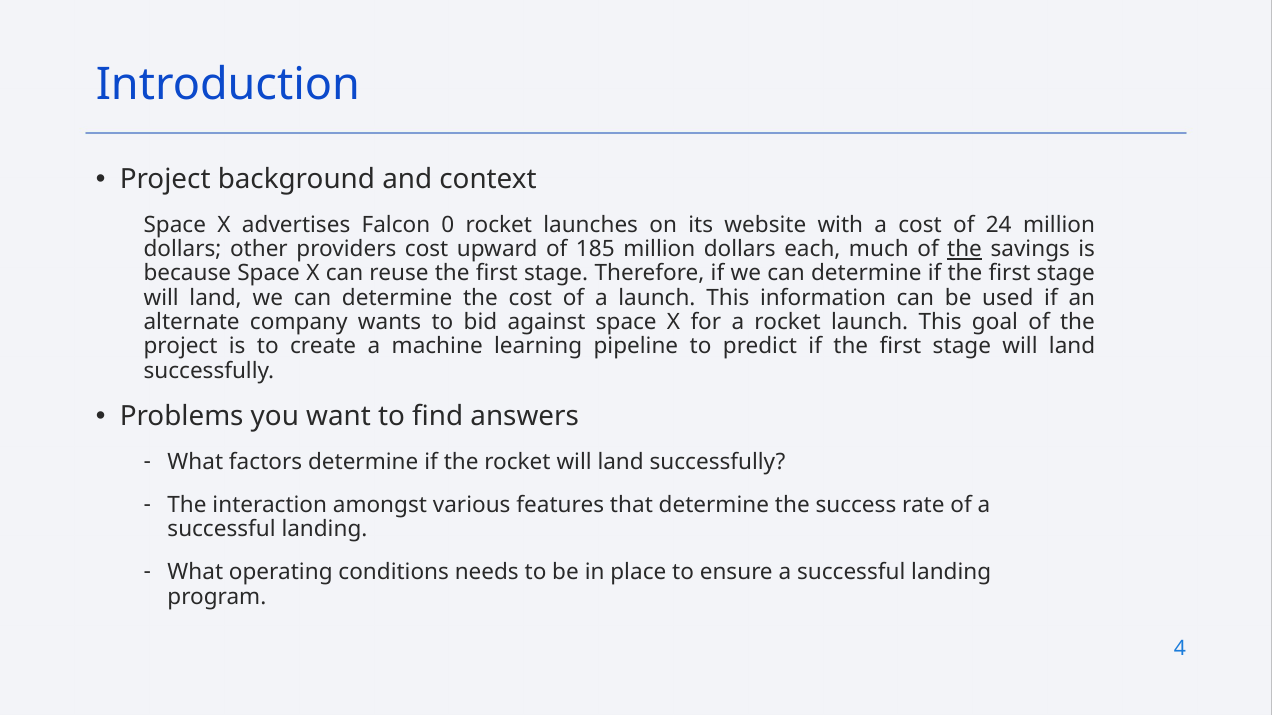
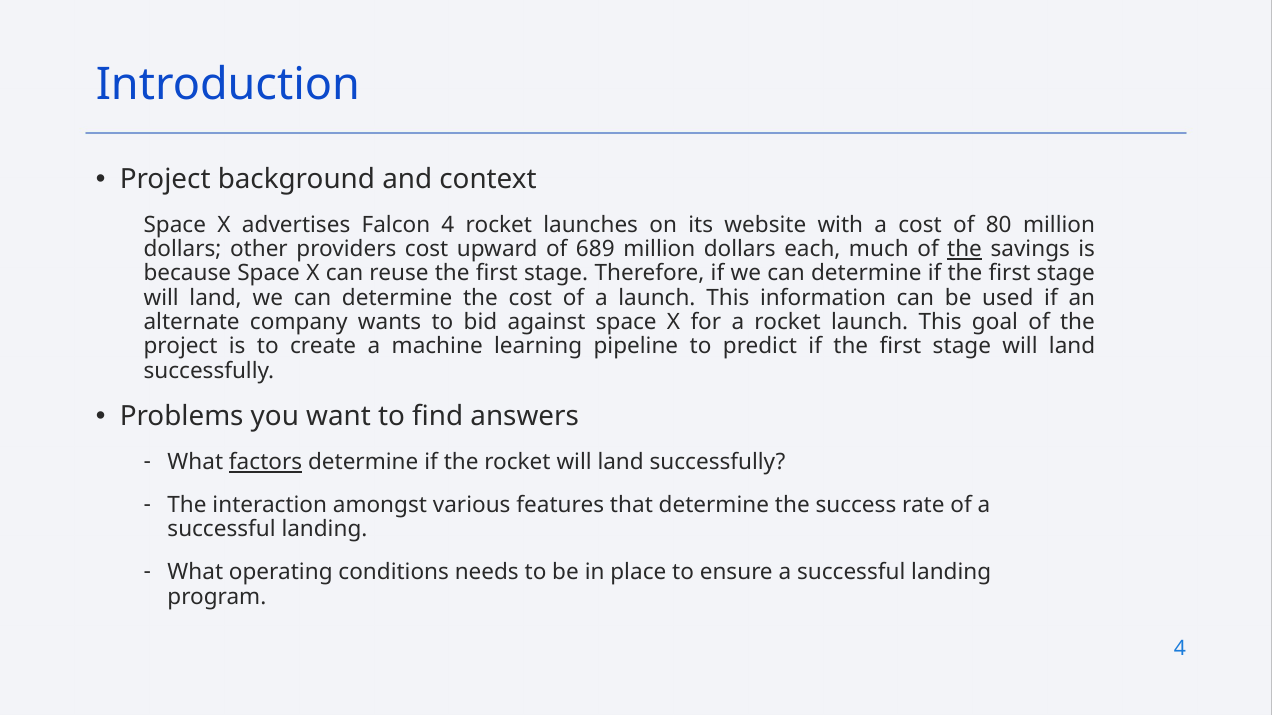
Falcon 0: 0 -> 4 (448, 225)
24: 24 -> 80 (999, 225)
185: 185 -> 689 (595, 249)
factors underline: none -> present (266, 463)
